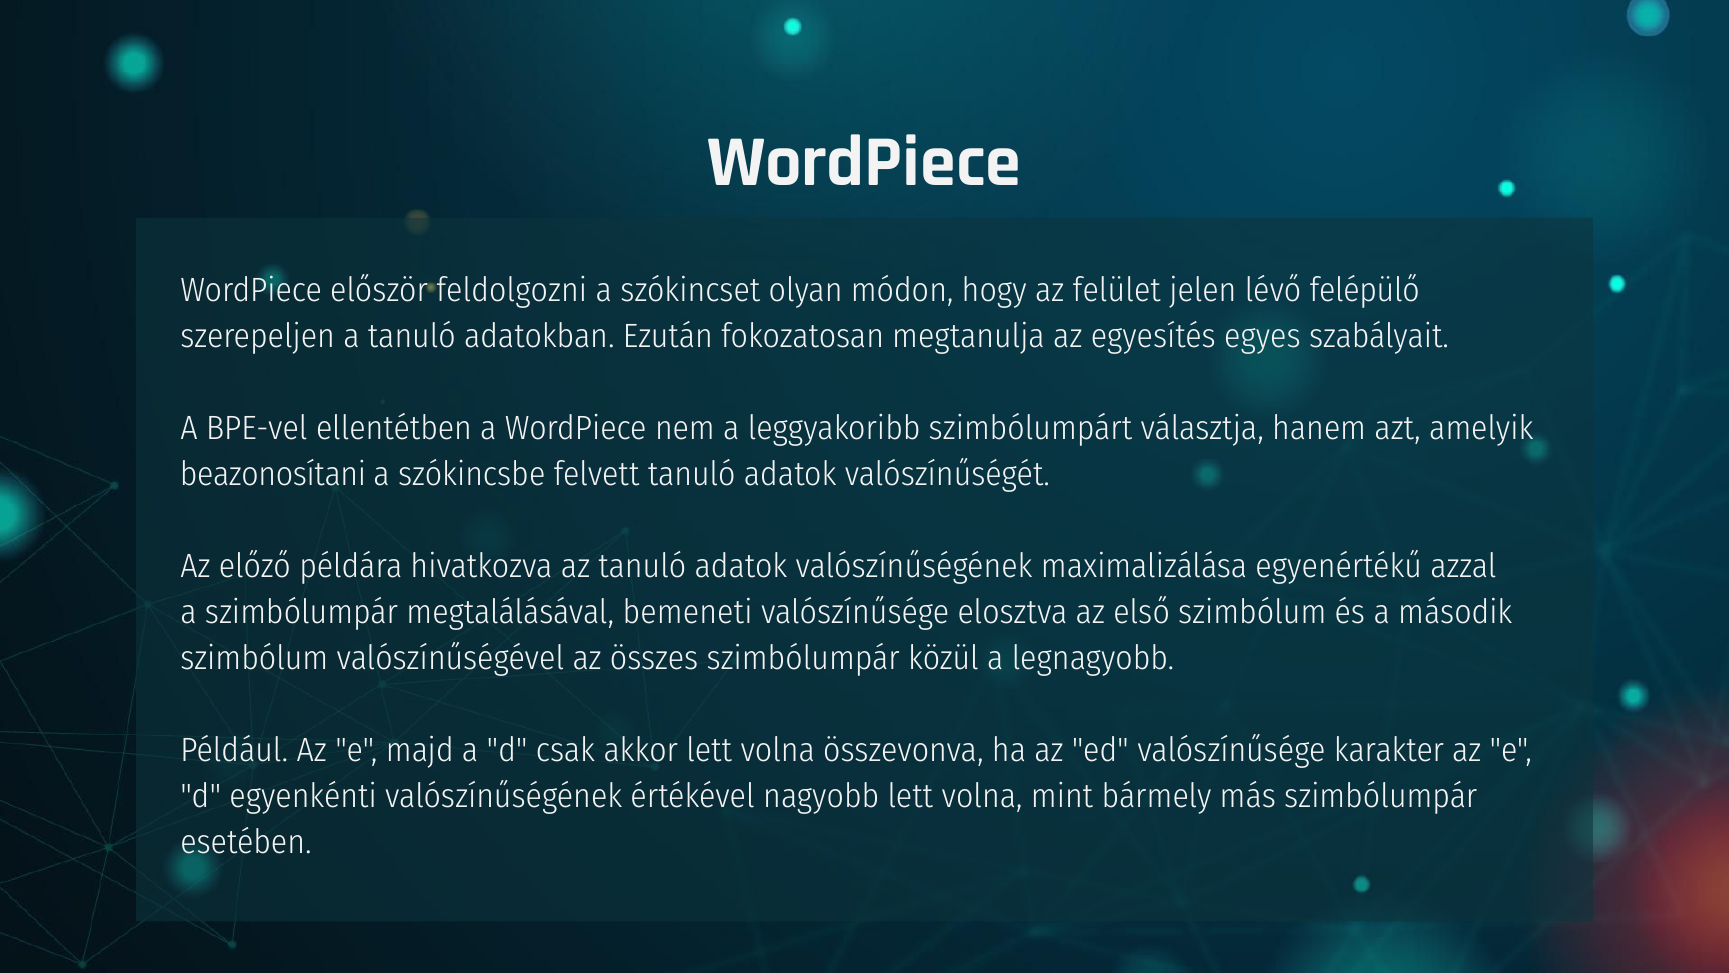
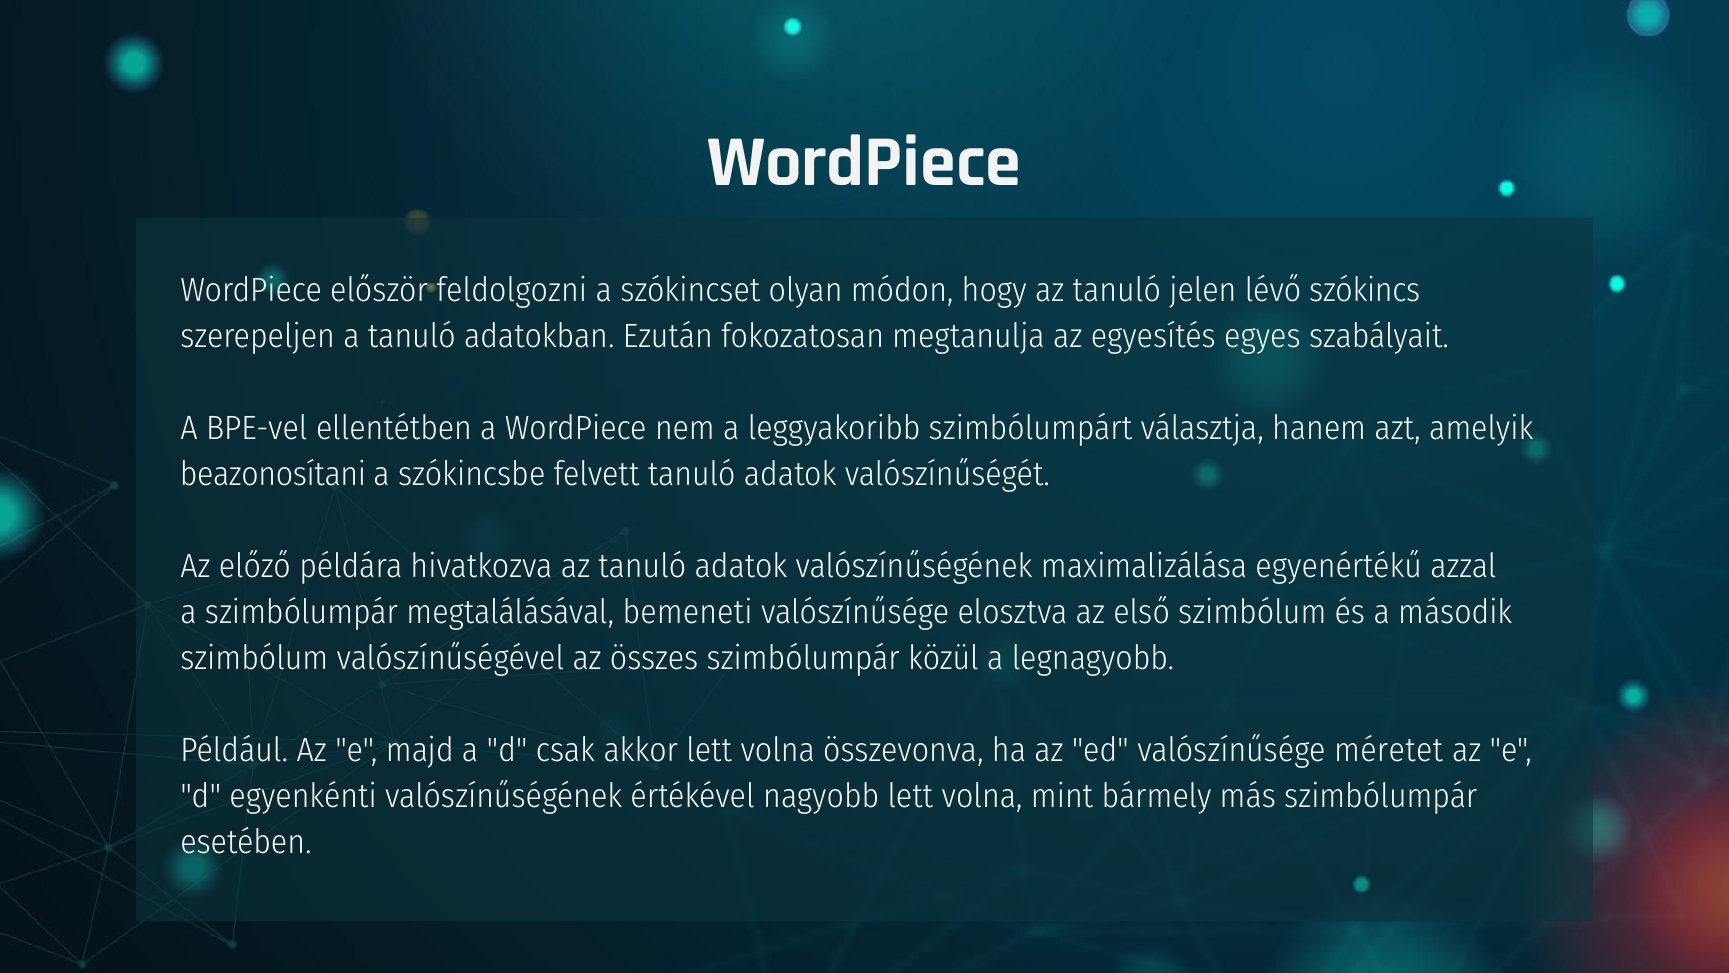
hogy az felület: felület -> tanuló (1117, 290)
felépülő: felépülő -> szókincs (1365, 290)
karakter: karakter -> méretet (1389, 750)
